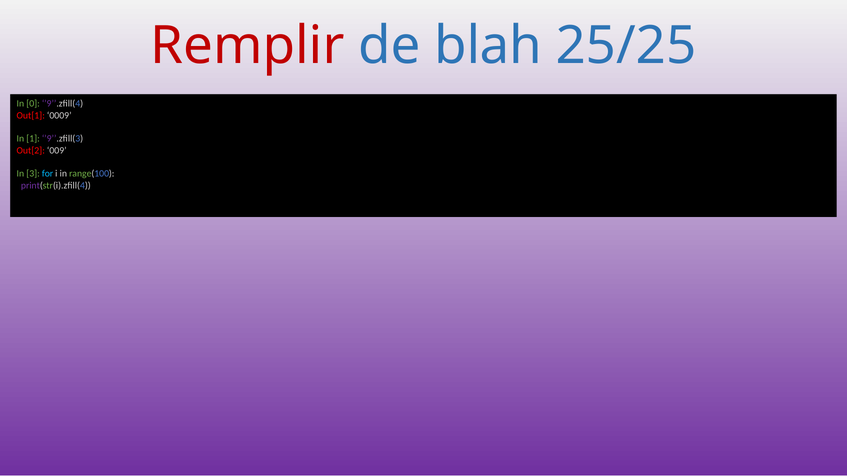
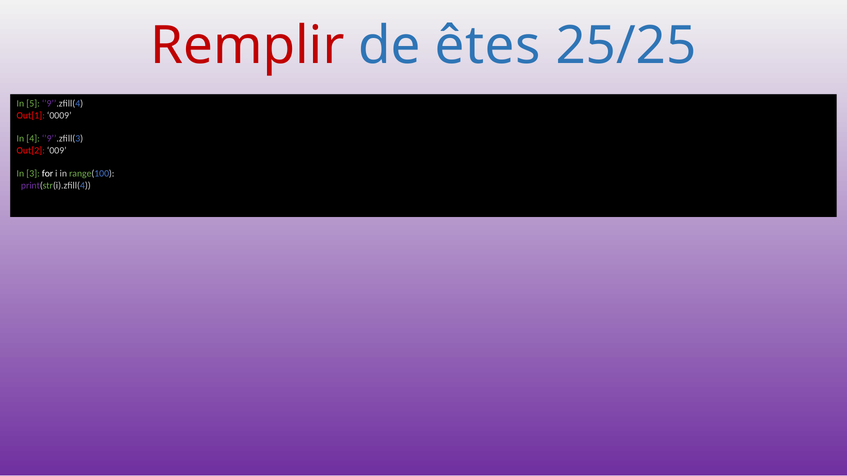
blah: blah -> êtes (488, 46)
0: 0 -> 5 (33, 104)
1: 1 -> 4 (33, 139)
for colour: light blue -> white (48, 174)
